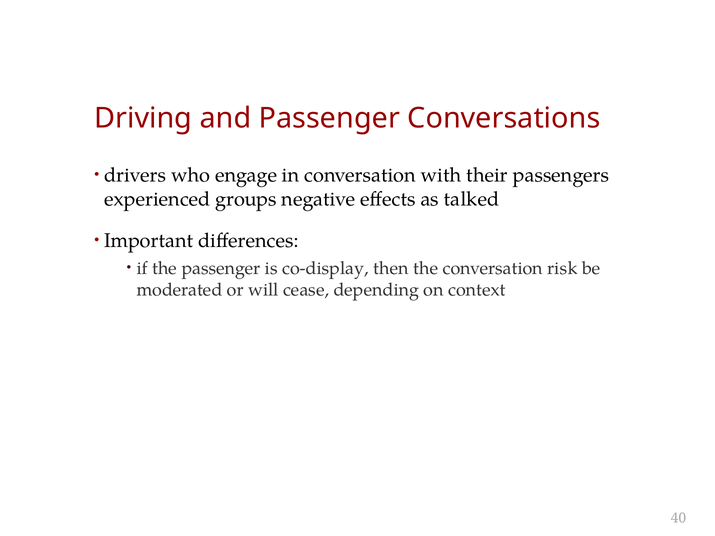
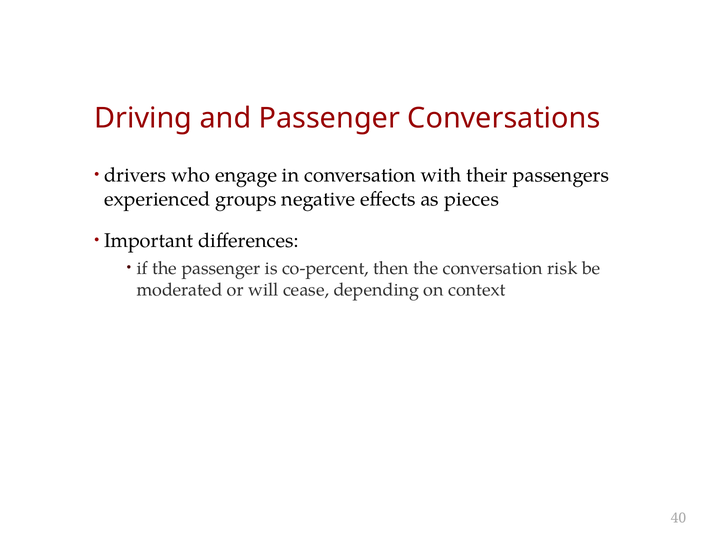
talked: talked -> pieces (472, 199)
co-display: co-display -> co-percent (325, 268)
